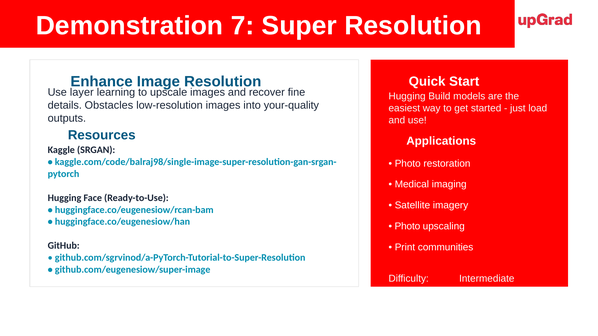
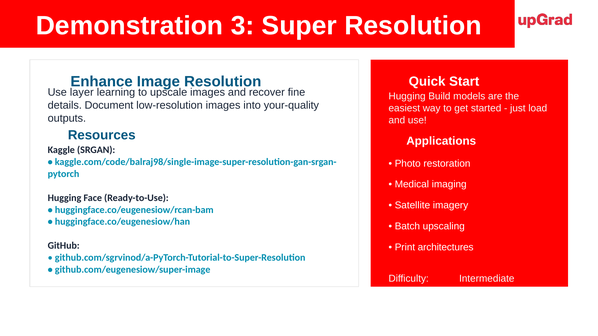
7: 7 -> 3 (242, 26)
Obstacles: Obstacles -> Document (109, 105)
Photo: Photo -> Batch (407, 226)
communities: communities -> architectures (446, 247)
